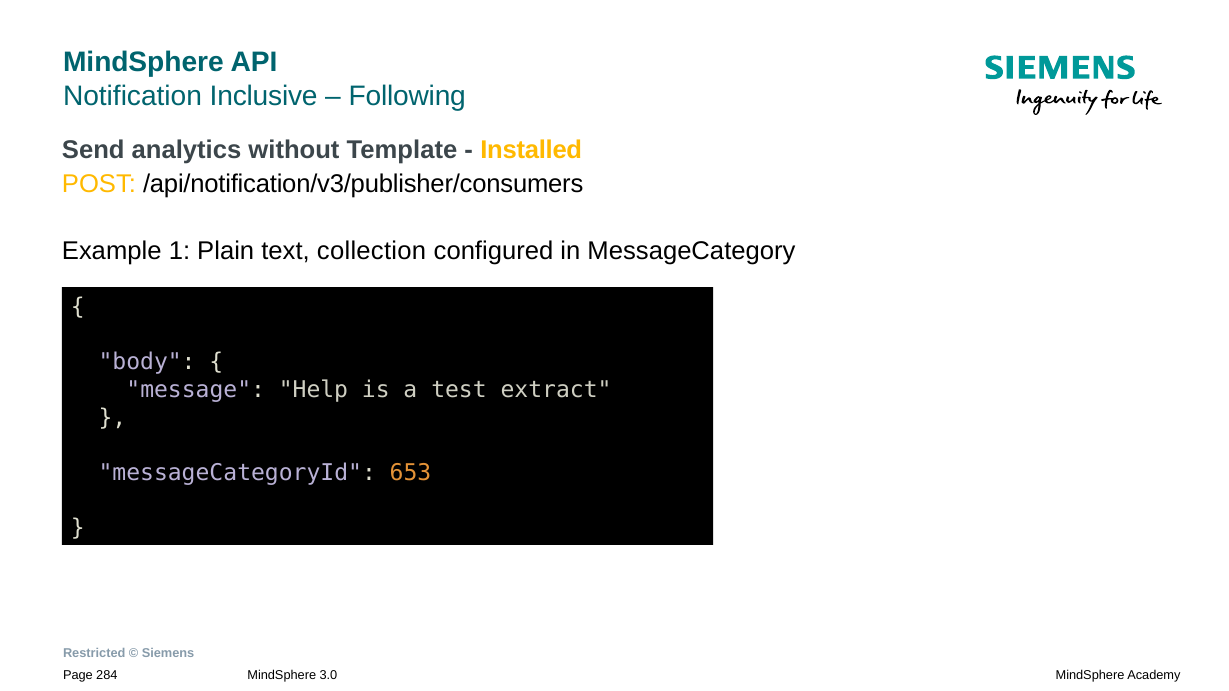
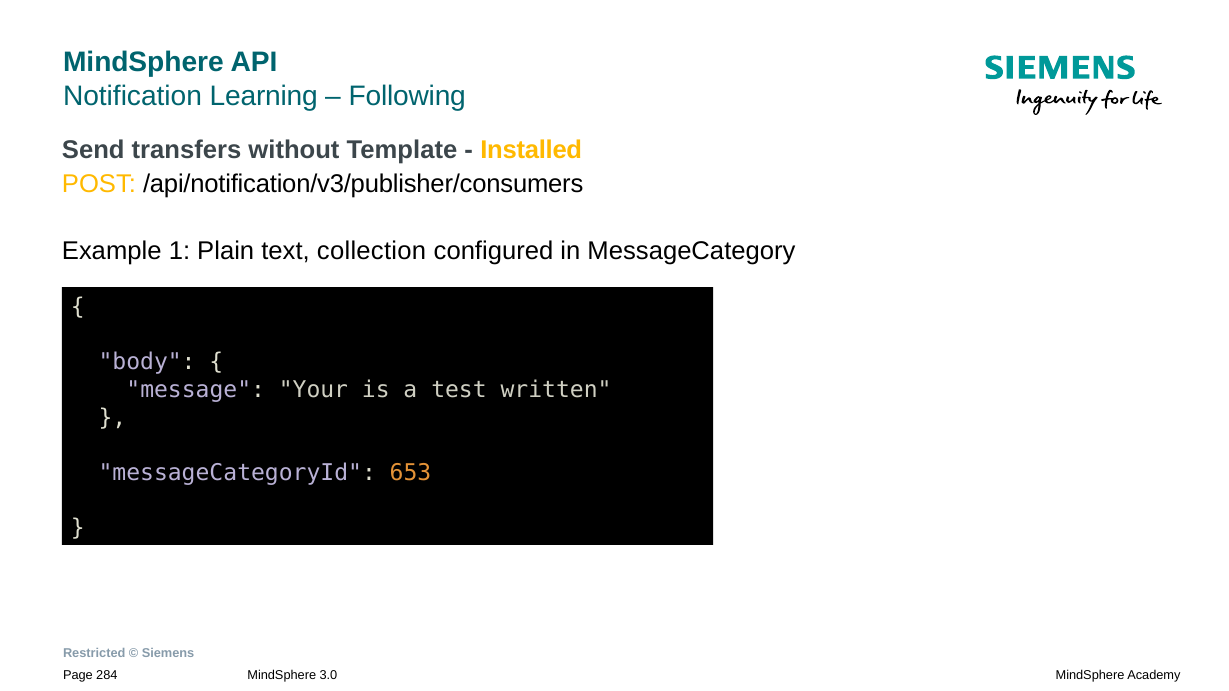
Inclusive: Inclusive -> Learning (264, 96)
analytics: analytics -> transfers (186, 150)
Help: Help -> Your (313, 390)
extract: extract -> written (556, 390)
